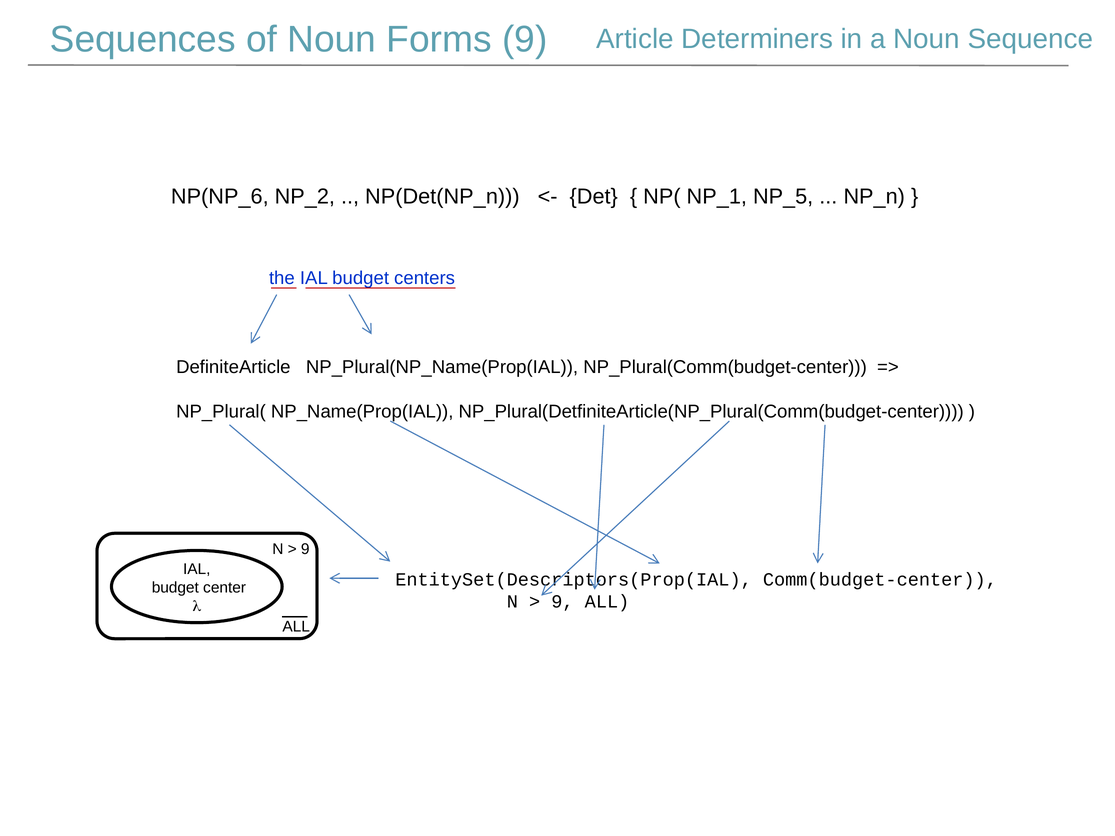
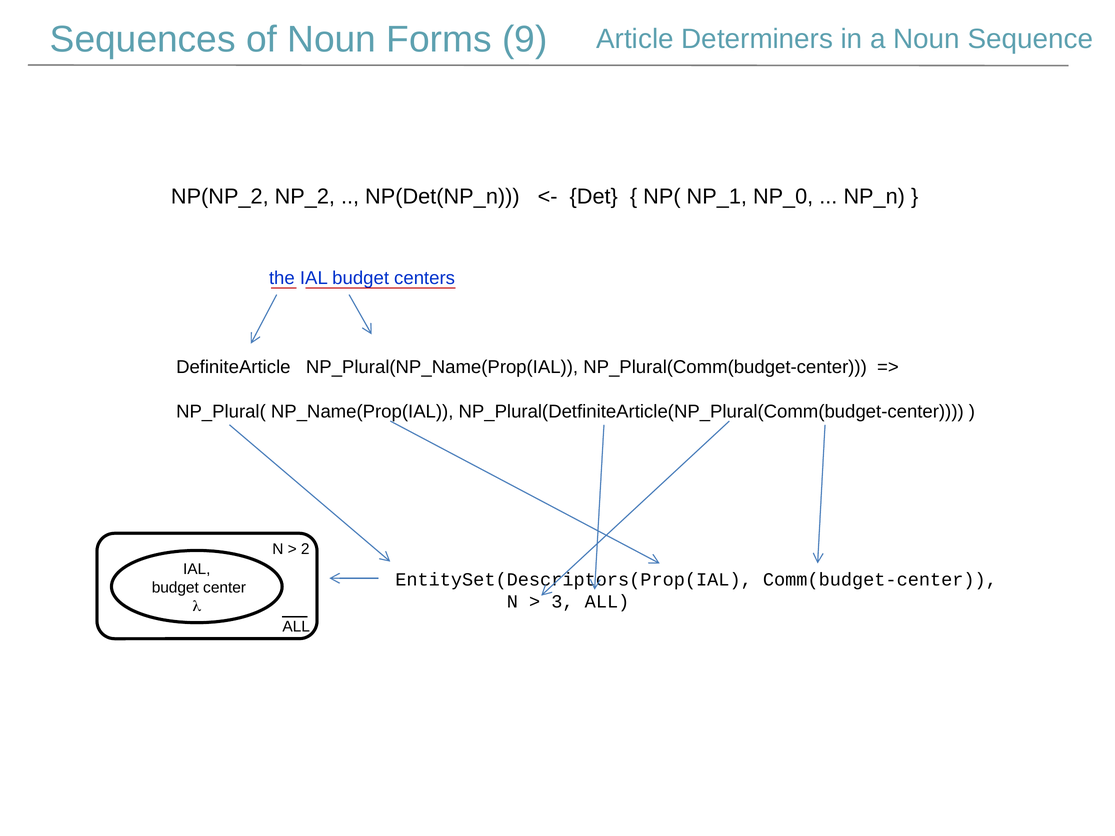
NP(NP_6: NP(NP_6 -> NP(NP_2 (220, 197)
NP_5: NP_5 -> NP_0 (783, 197)
9: 9 -> 2 (305, 549)
9: 9 -> 3 (562, 602)
